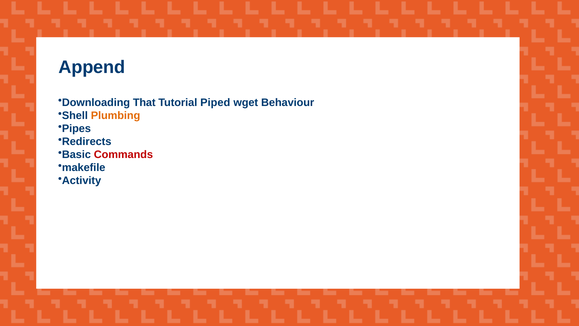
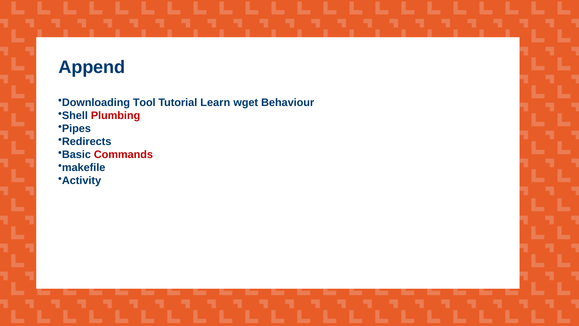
That: That -> Tool (144, 102)
Piped: Piped -> Learn (215, 102)
Plumbing colour: orange -> red (116, 115)
